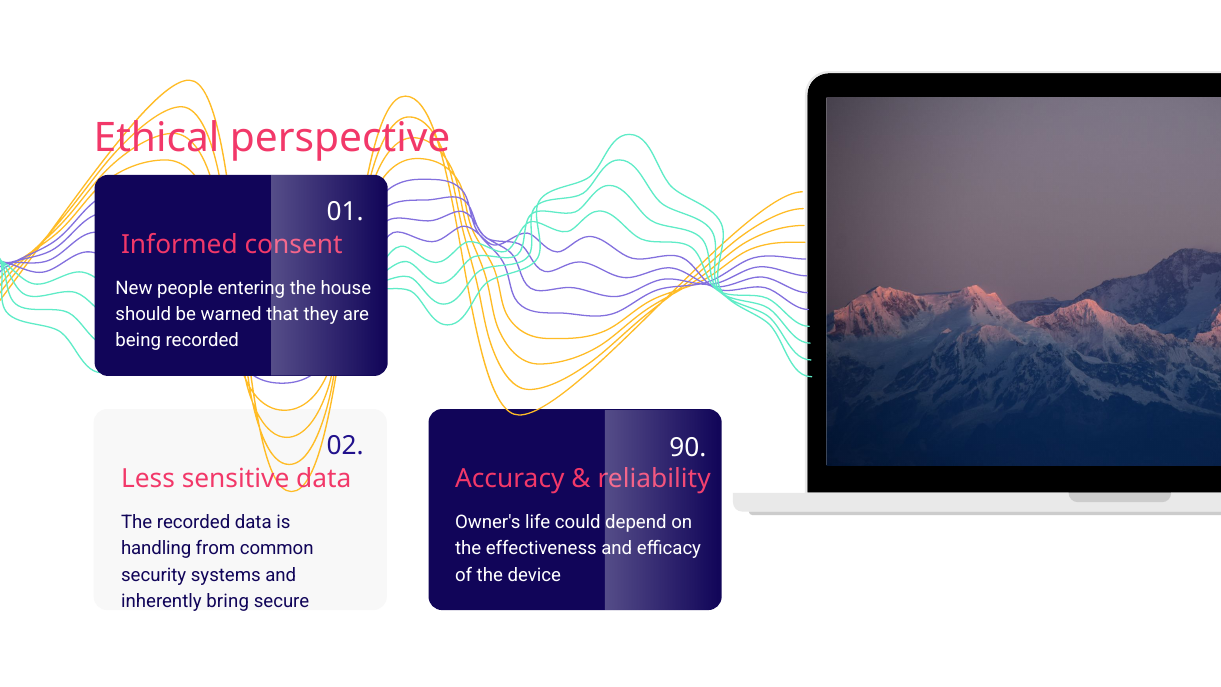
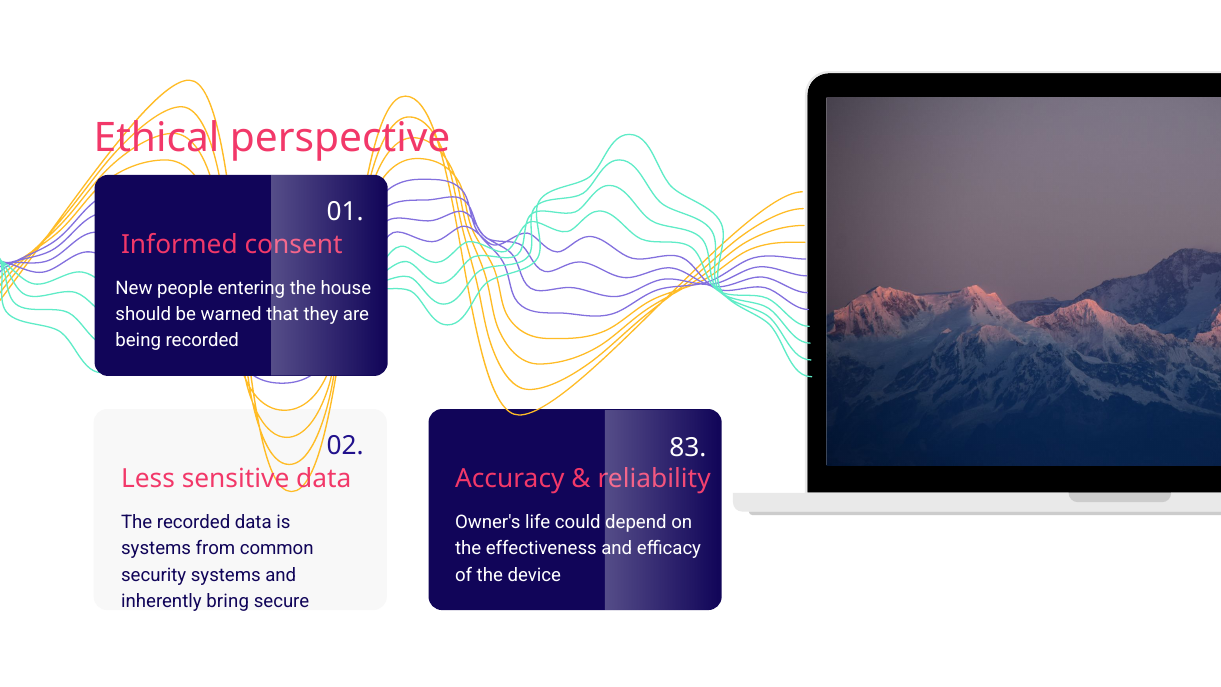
90: 90 -> 83 (688, 448)
handling: handling -> systems (156, 549)
